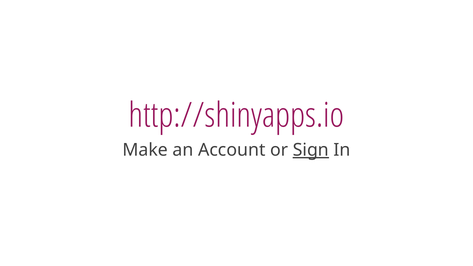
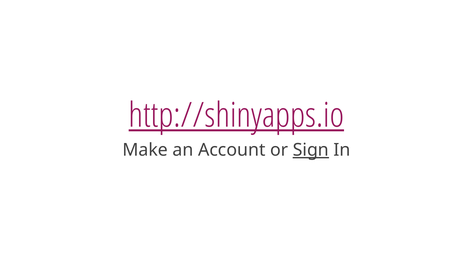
http://shinyapps.io underline: none -> present (236, 115)
